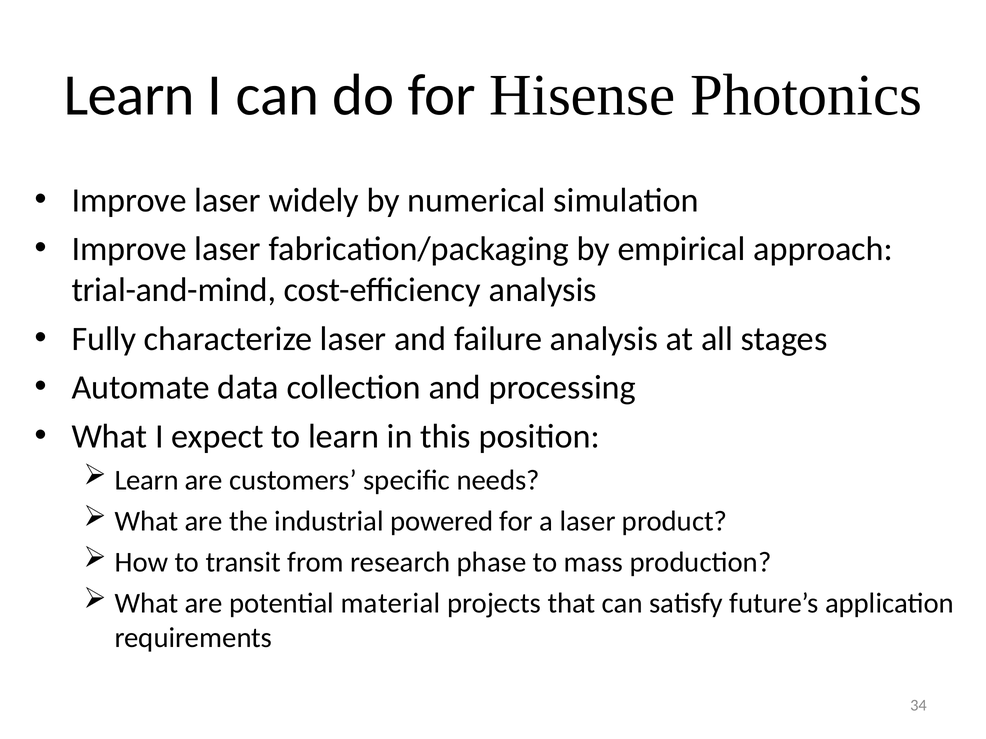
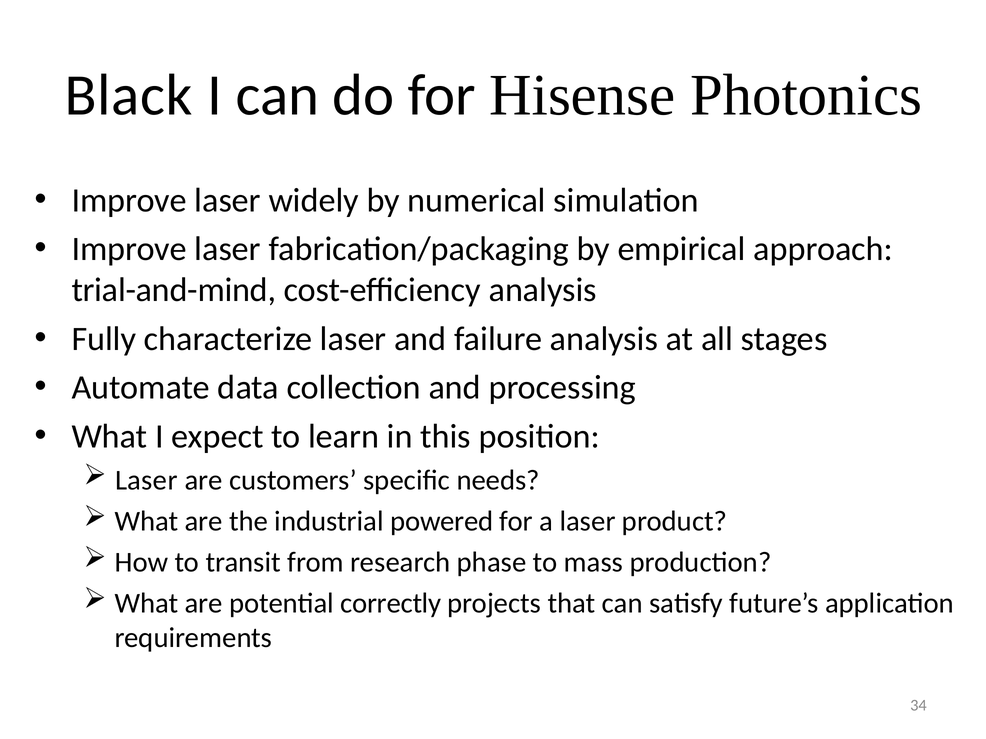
Learn: Learn -> Black (129, 95)
Learn: Learn -> Laser (146, 480)
material: material -> correctly (391, 604)
